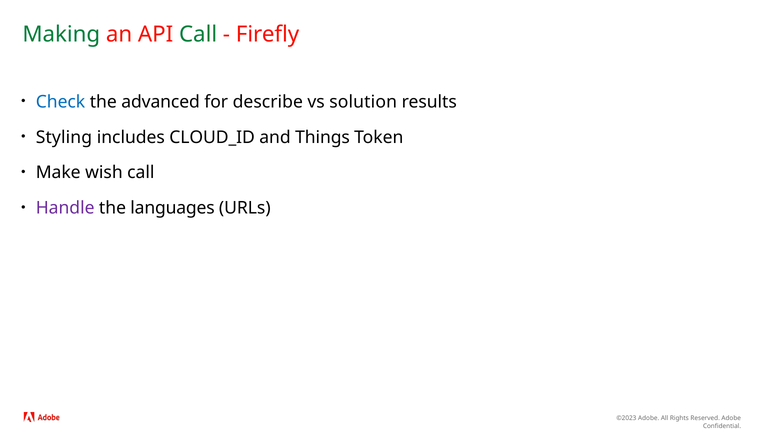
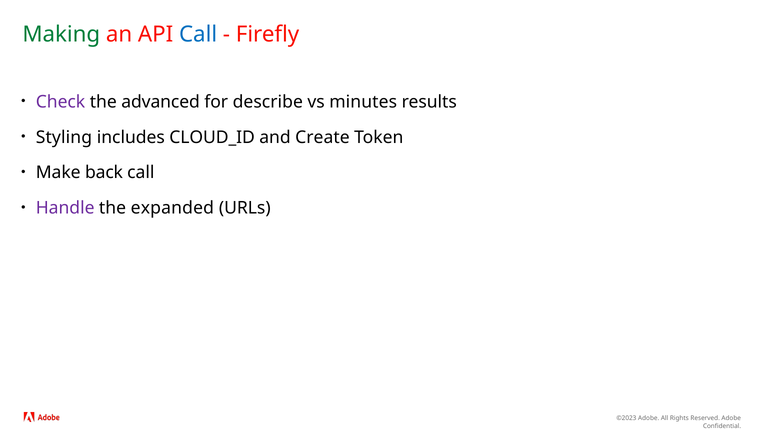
Call colour: green -> blue (198, 34)
Check colour: blue -> purple (61, 102)
solution: solution -> minutes (363, 102)
Things: Things -> Create (322, 137)
wish: wish -> back (104, 173)
languages: languages -> expanded (172, 208)
